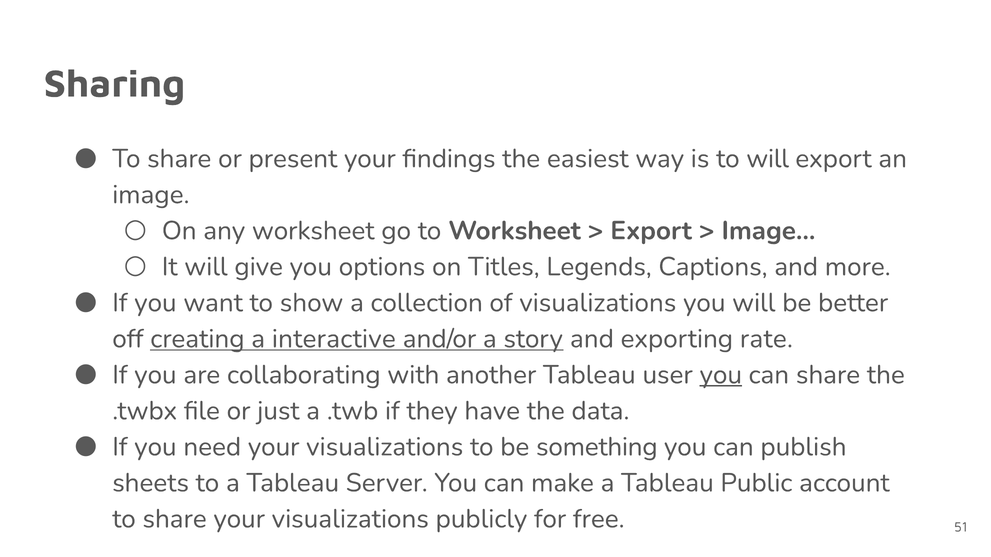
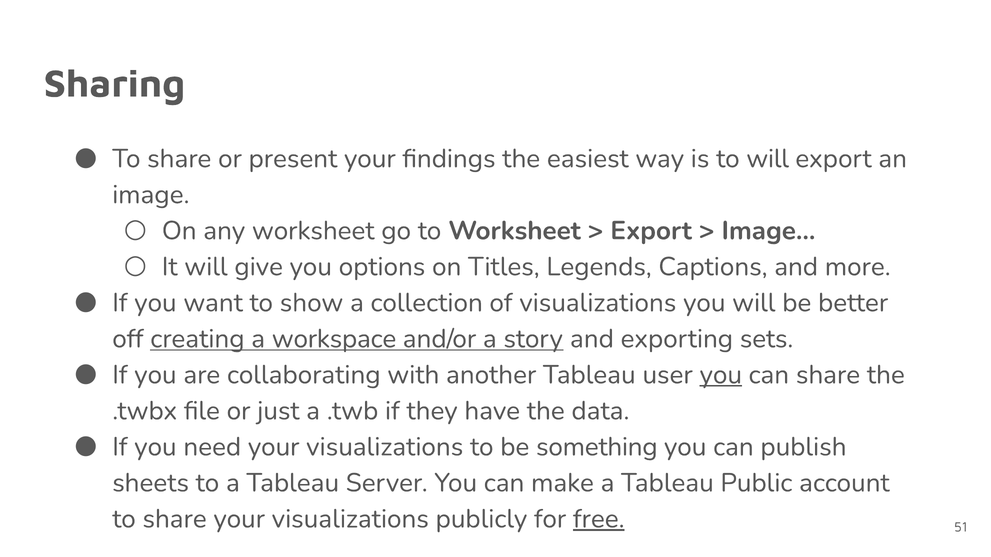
interactive: interactive -> workspace (334, 339)
rate: rate -> sets (767, 339)
free underline: none -> present (599, 519)
